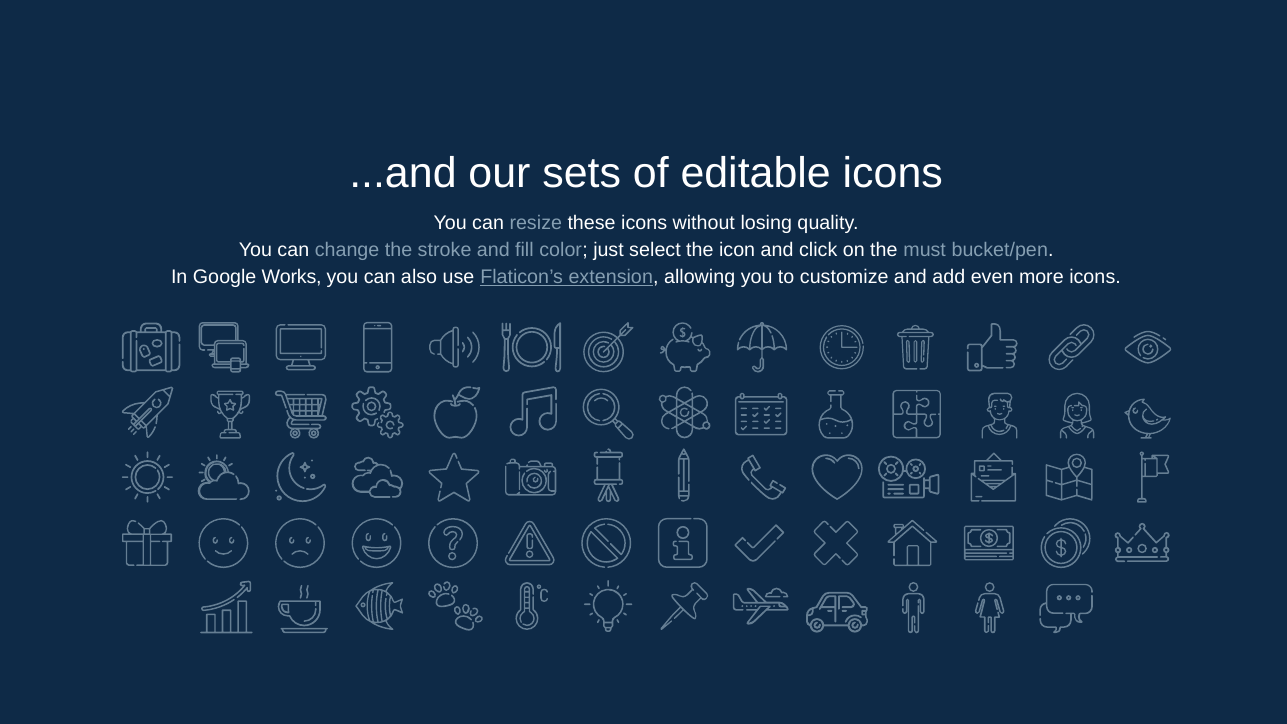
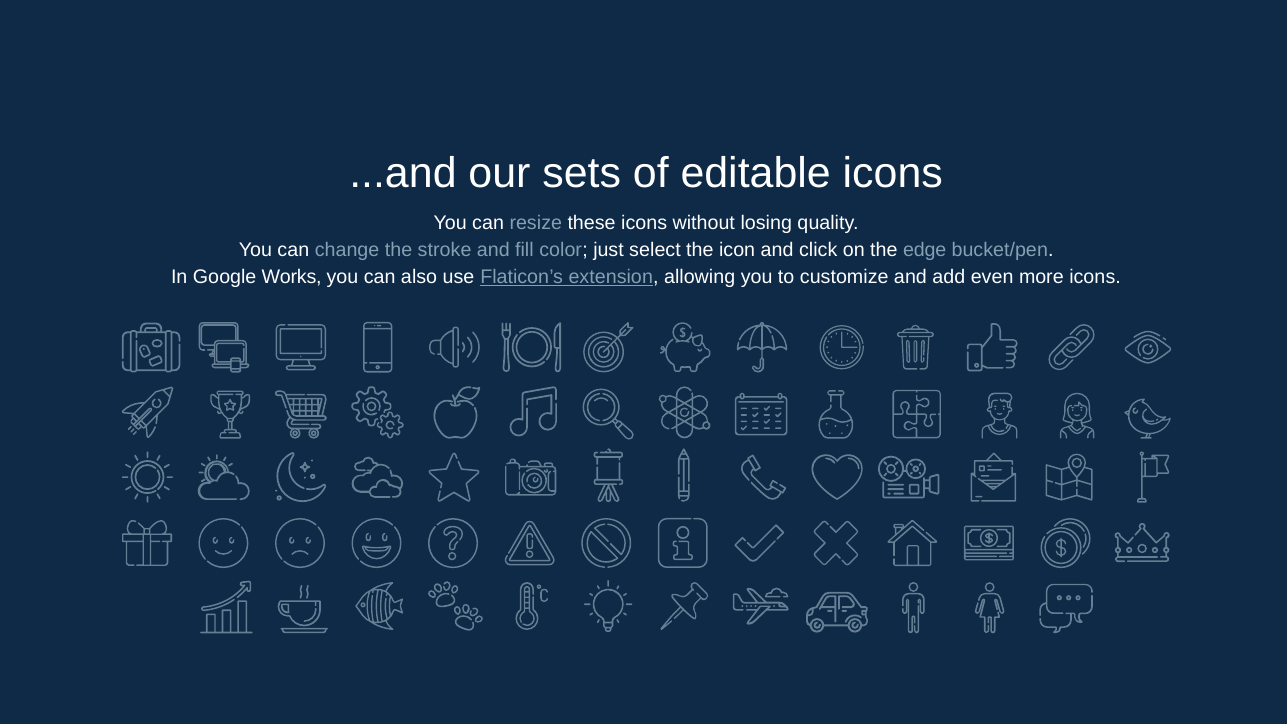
must: must -> edge (925, 250)
